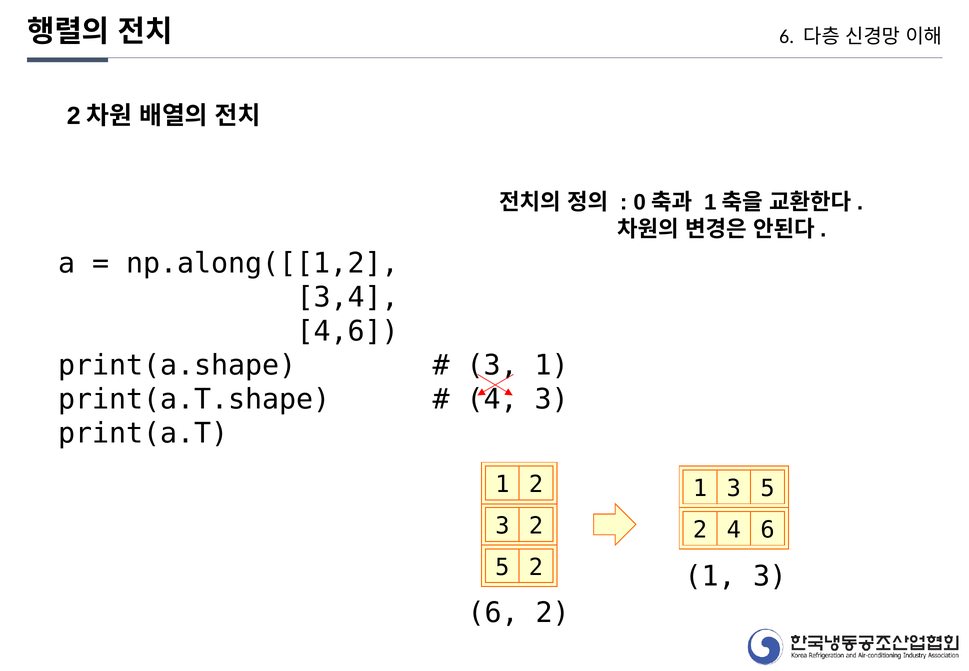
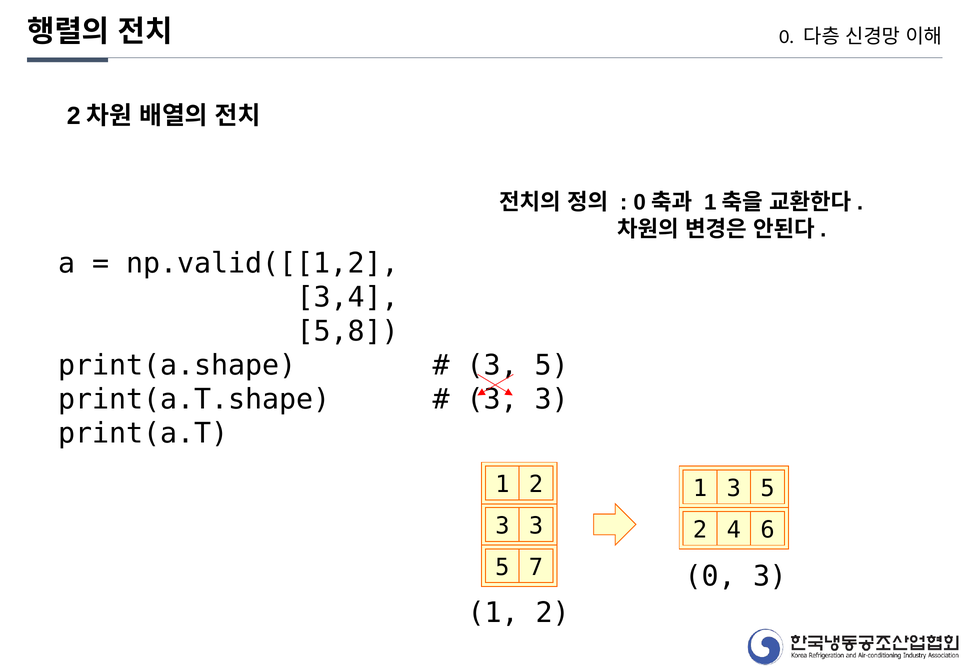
6: 6 -> 0 (787, 37)
np.along([[1,2: np.along([[1,2 -> np.valid([[1,2 (262, 264)
4,6: 4,6 -> 5,8 (348, 331)
3 1: 1 -> 5 (552, 365)
4: 4 -> 3 (492, 399)
2: 2 -> 3 (536, 526)
5 2: 2 -> 7 (536, 567)
1: 1 -> 0 (711, 576)
6: 6 -> 1 (493, 613)
